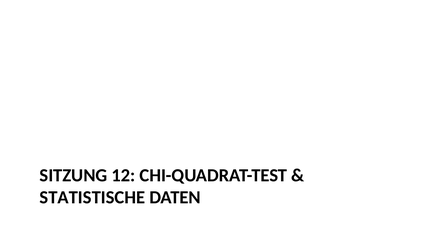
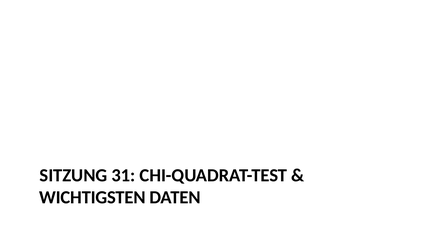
12: 12 -> 31 (123, 175)
STATISTISCHE: STATISTISCHE -> WICHTIGSTEN (92, 198)
